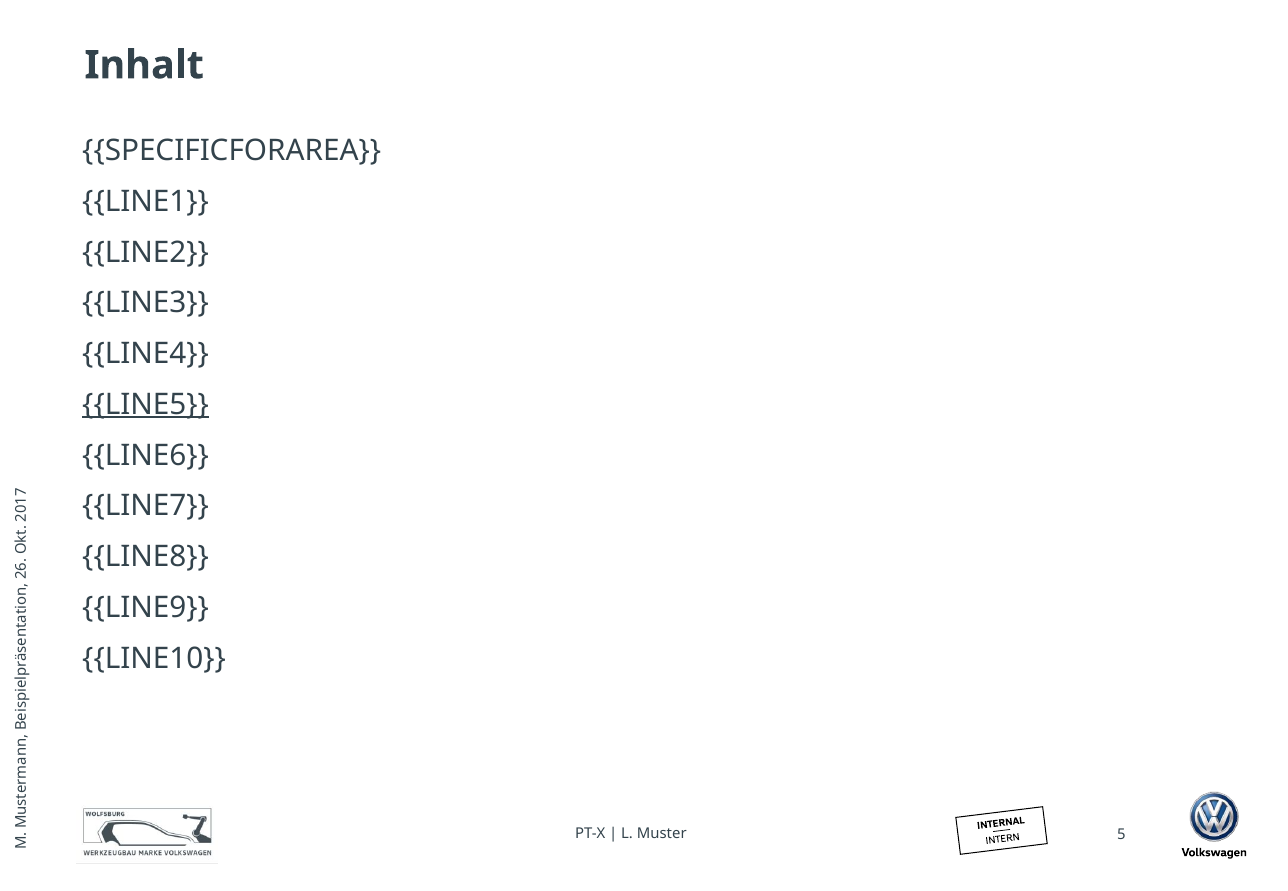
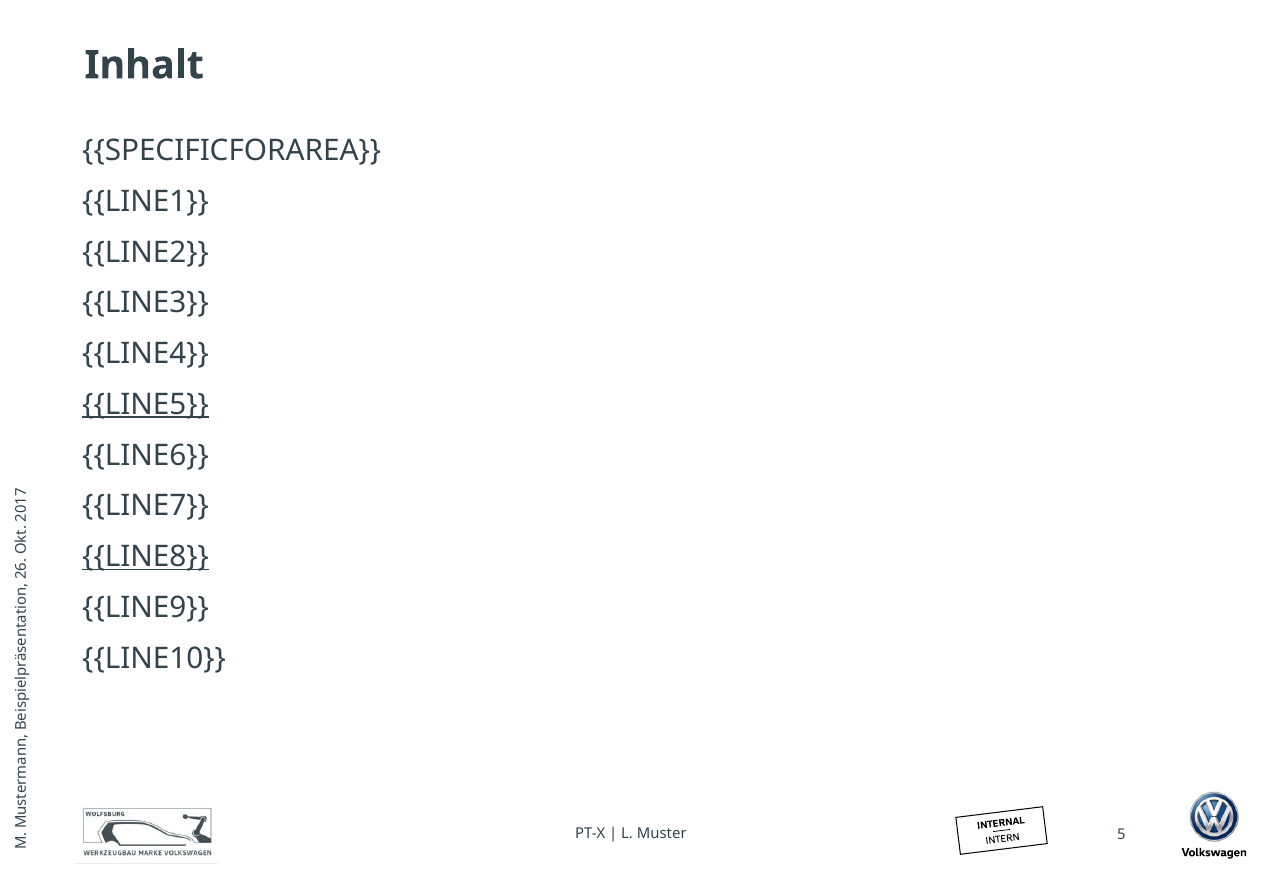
LINE8 underline: none -> present (146, 557)
